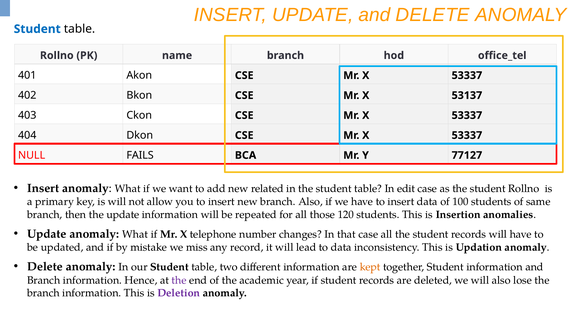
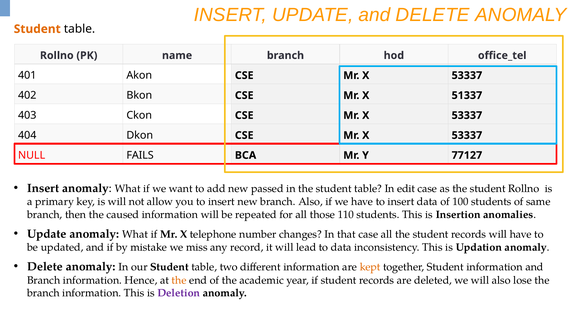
Student colour: blue -> orange (37, 29)
53137: 53137 -> 51337 (467, 95)
related: related -> passed (267, 189)
the update: update -> caused (123, 215)
120: 120 -> 110 (346, 215)
the colour: purple -> orange (179, 280)
